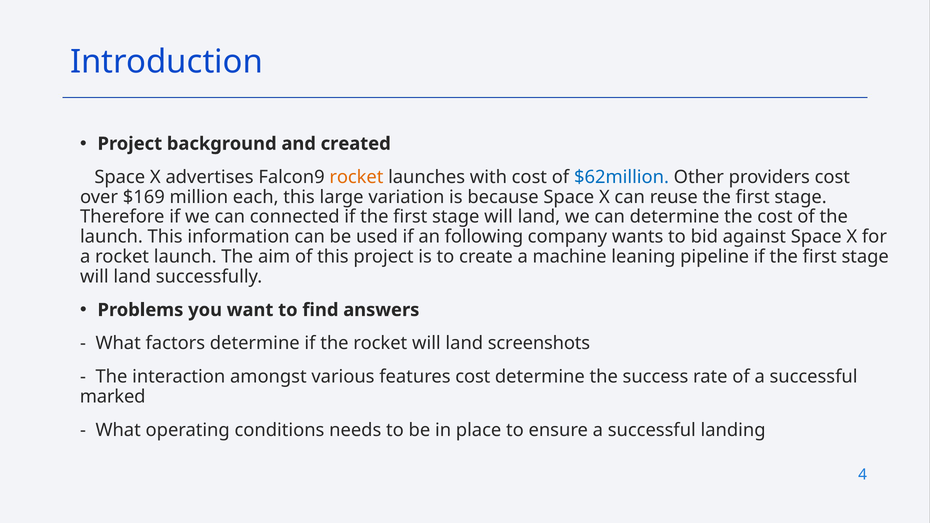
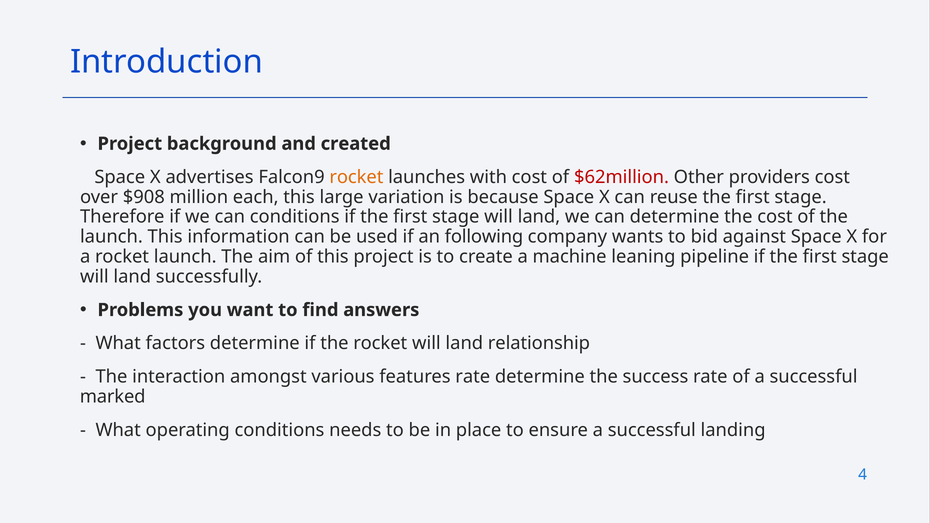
$62million colour: blue -> red (621, 177)
$169: $169 -> $908 (144, 197)
can connected: connected -> conditions (295, 217)
screenshots: screenshots -> relationship (539, 343)
features cost: cost -> rate (473, 377)
